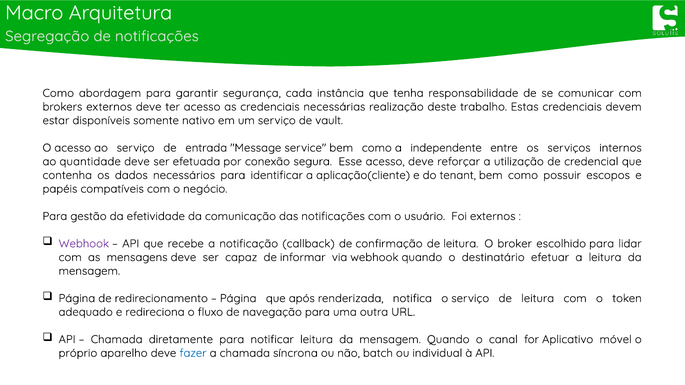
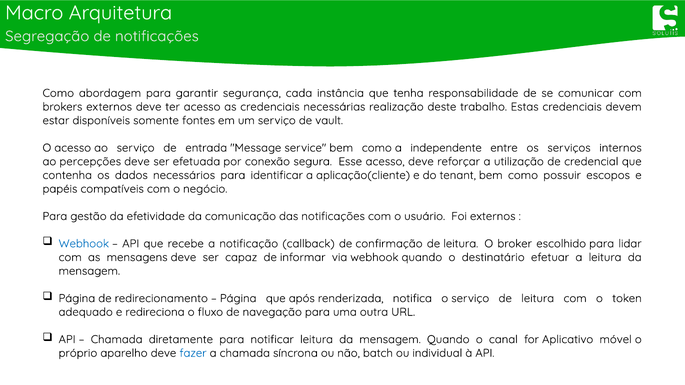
nativo: nativo -> fontes (199, 121)
quantidade: quantidade -> percepções (90, 162)
Webhook colour: purple -> blue (84, 244)
